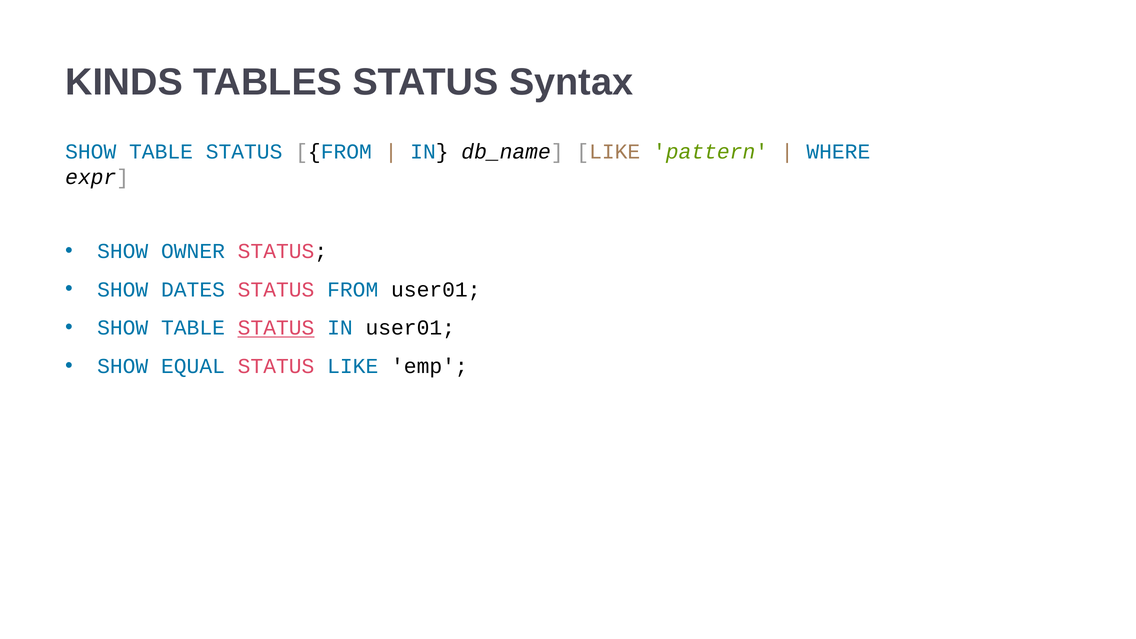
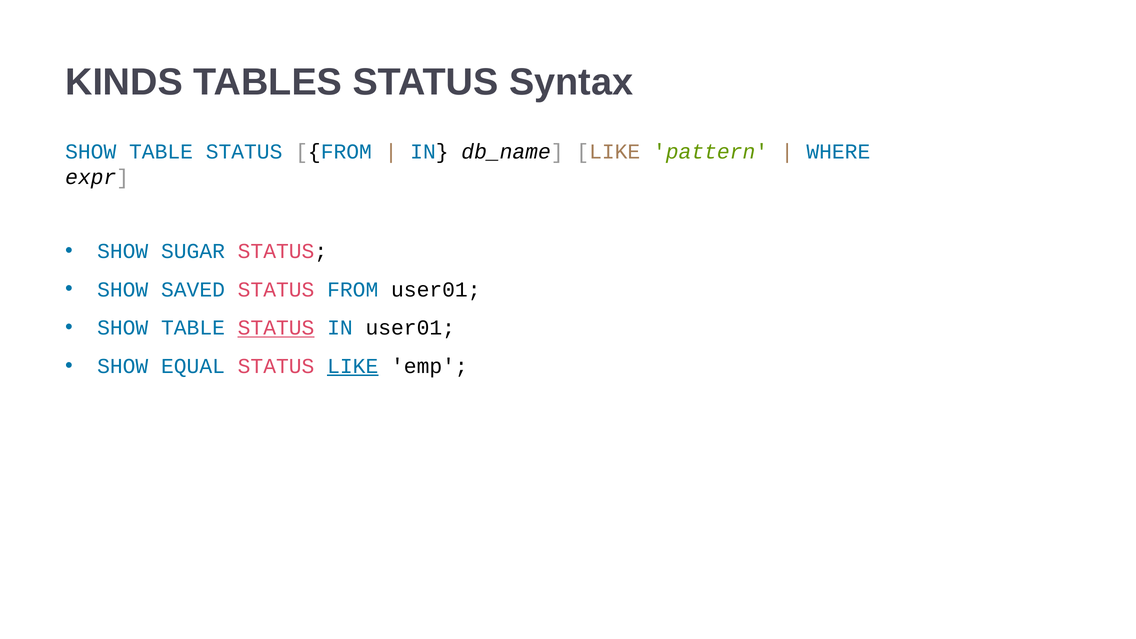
OWNER: OWNER -> SUGAR (193, 251)
DATES: DATES -> SAVED (193, 289)
LIKE underline: none -> present (353, 366)
